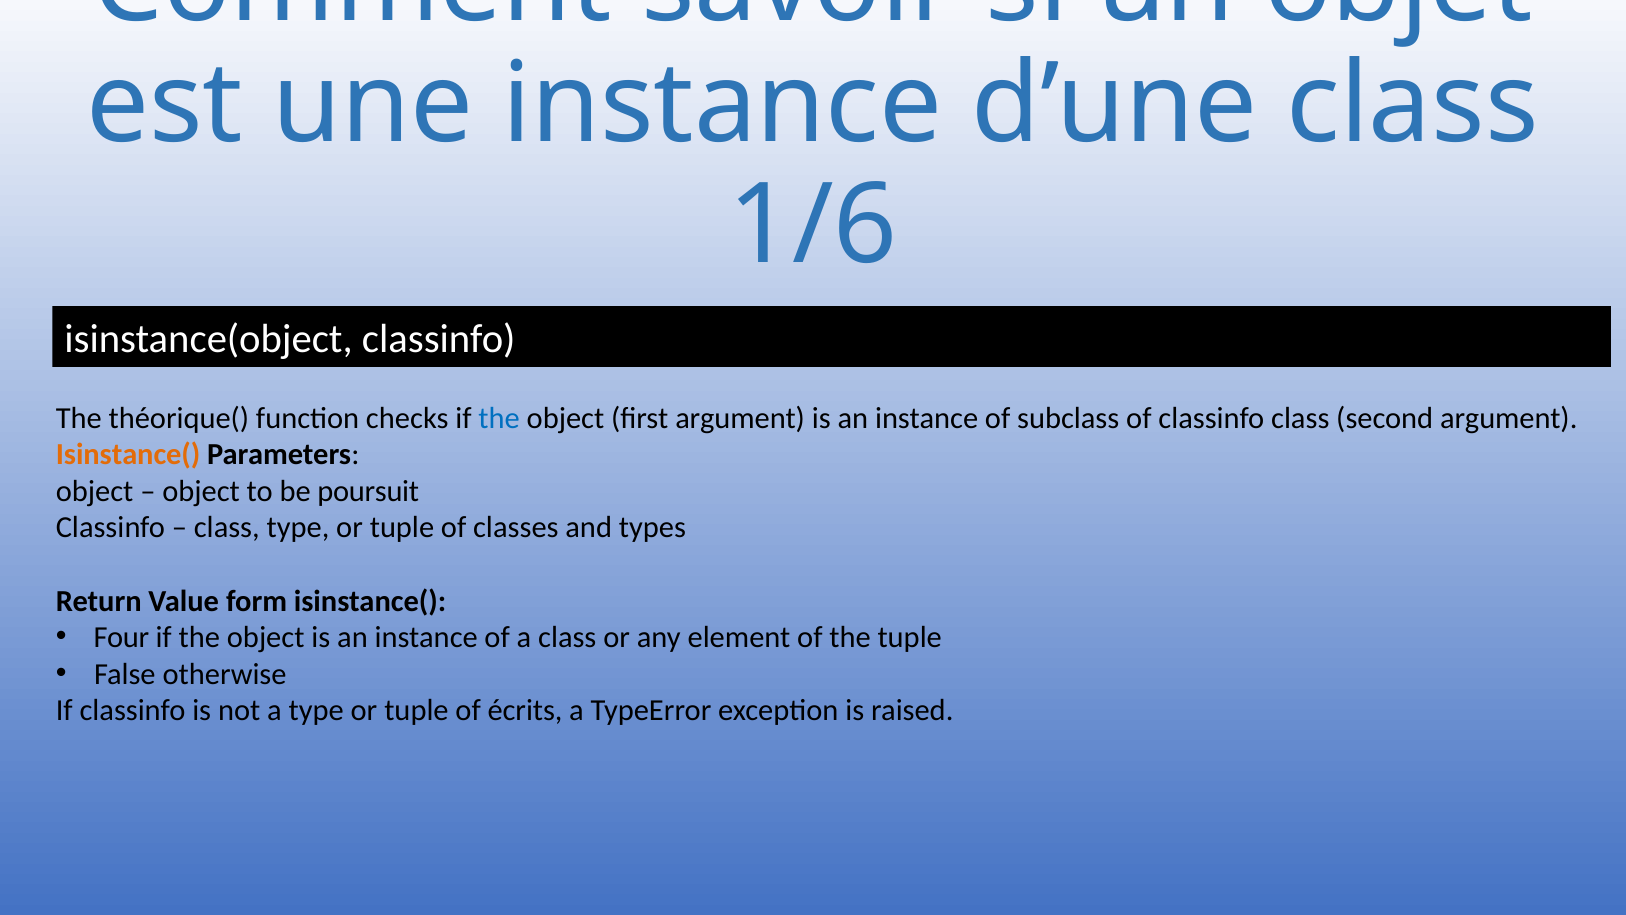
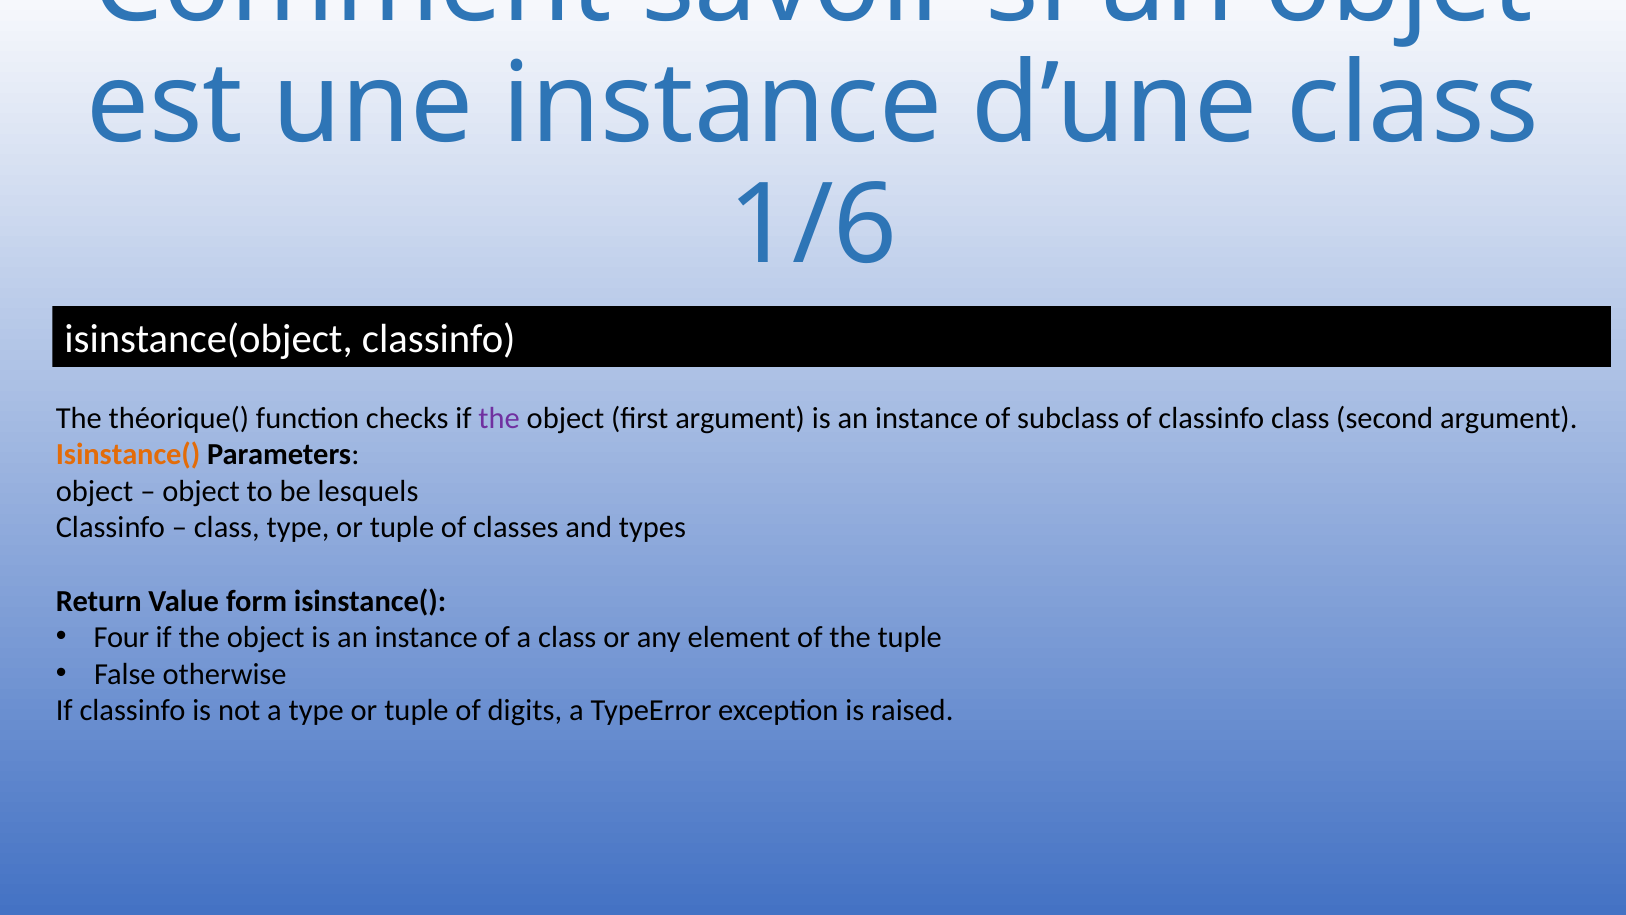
the colour: blue -> purple (499, 418)
poursuit: poursuit -> lesquels (368, 491)
écrits: écrits -> digits (525, 710)
